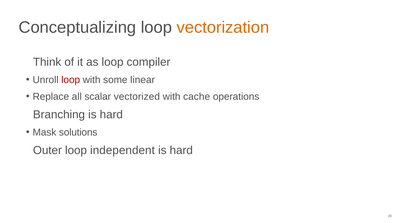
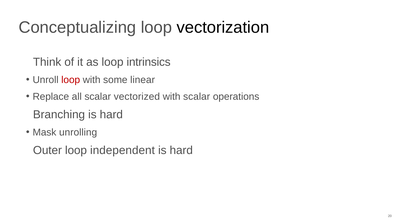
vectorization colour: orange -> black (223, 27)
compiler: compiler -> intrinsics (149, 62)
with cache: cache -> scalar (197, 97)
solutions: solutions -> unrolling (78, 133)
